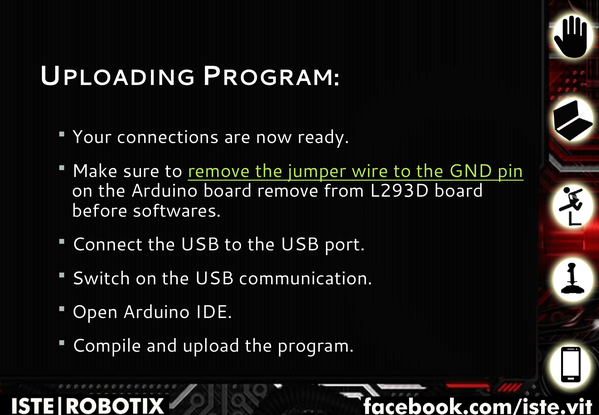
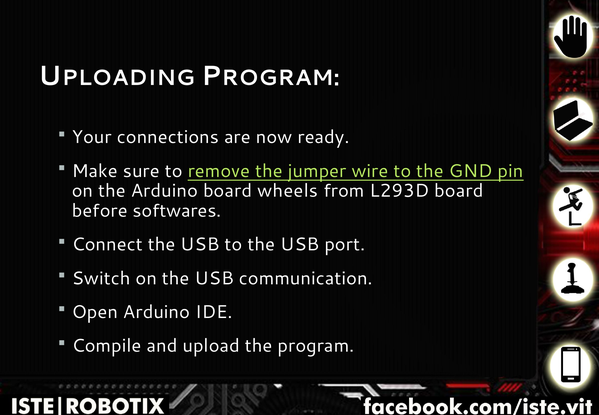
board remove: remove -> wheels (288, 191)
